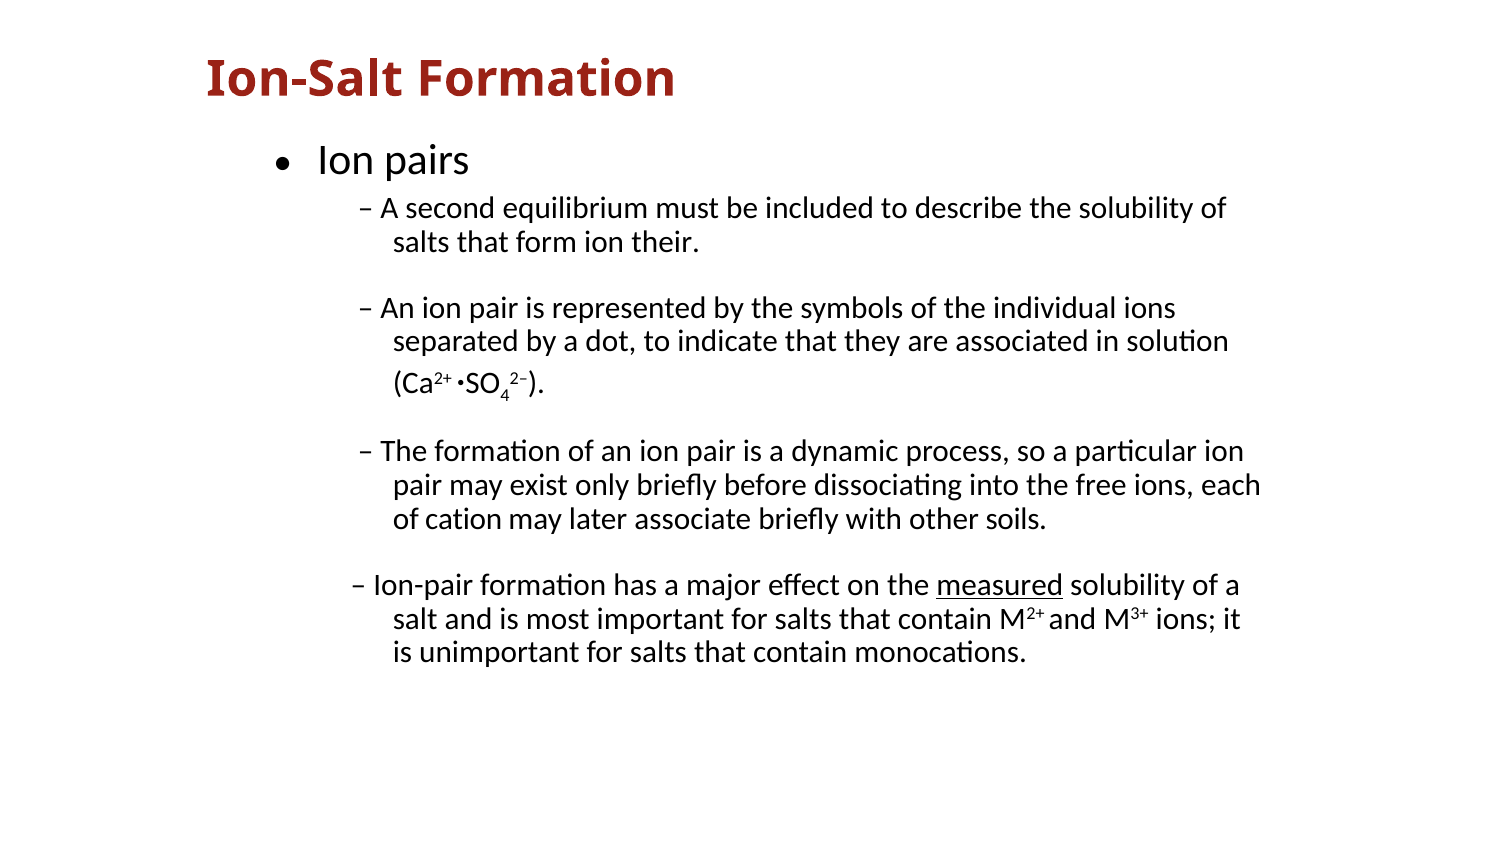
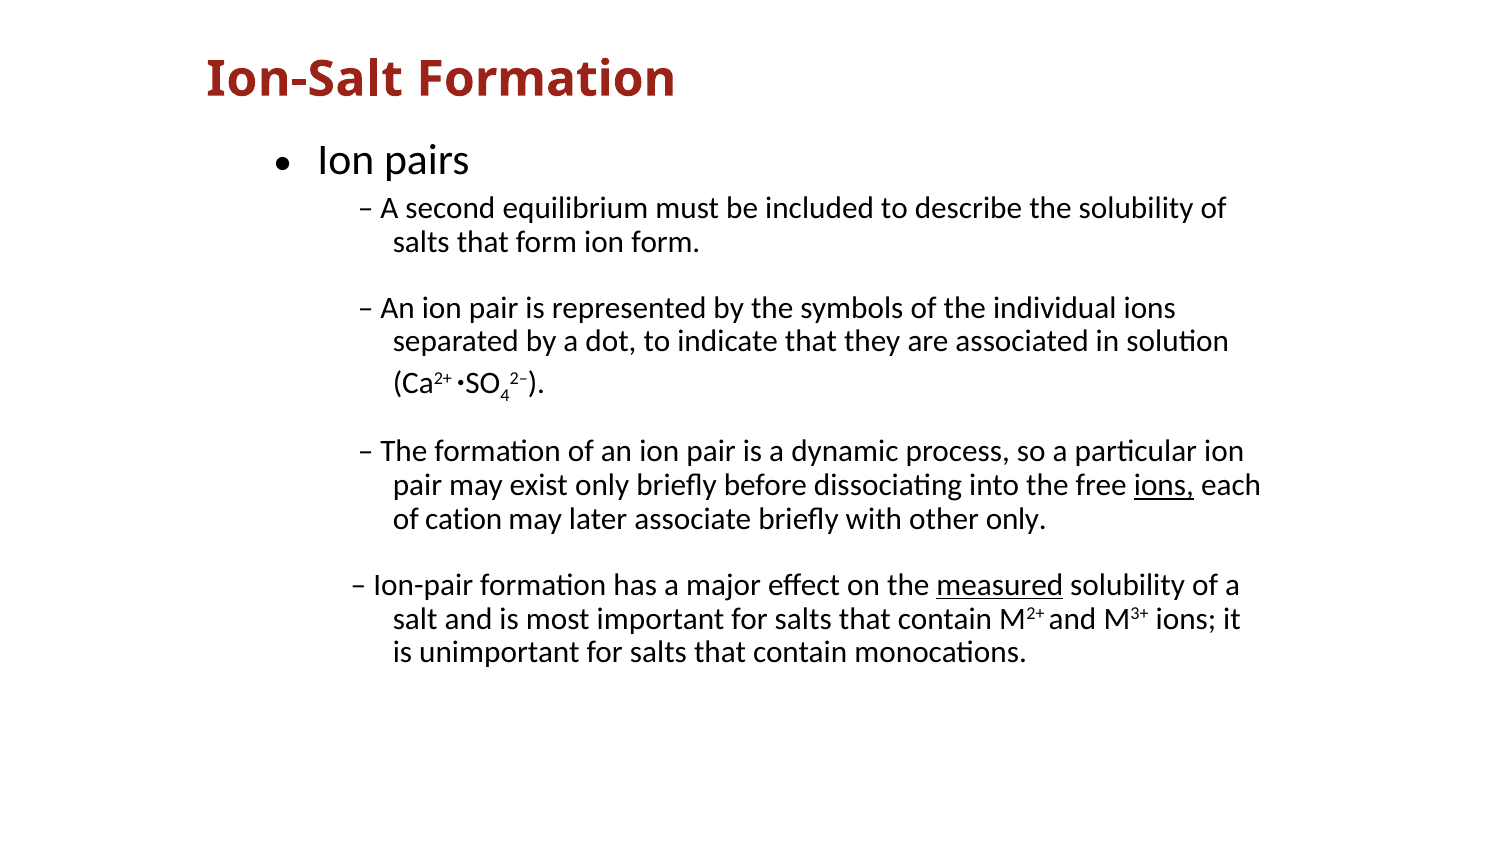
ion their: their -> form (666, 242)
ions underline: none -> present (1164, 486)
other soils: soils -> only (1016, 519)
